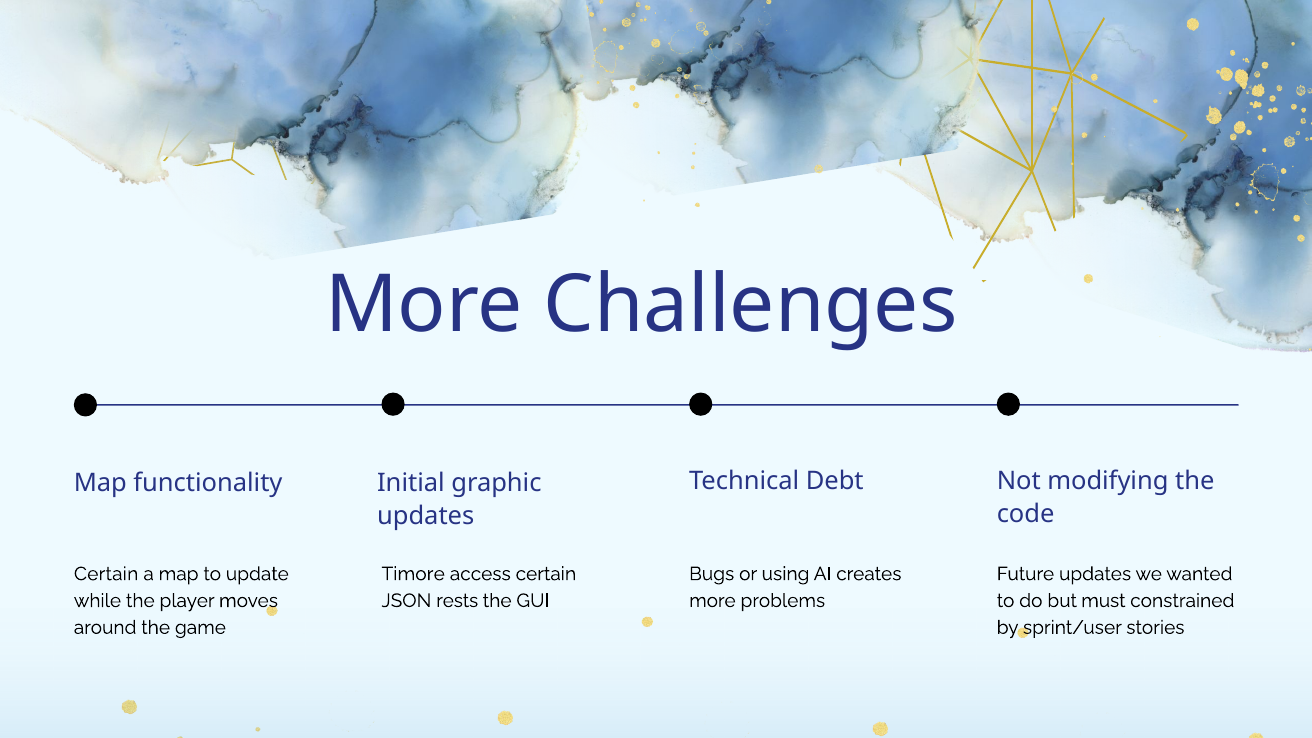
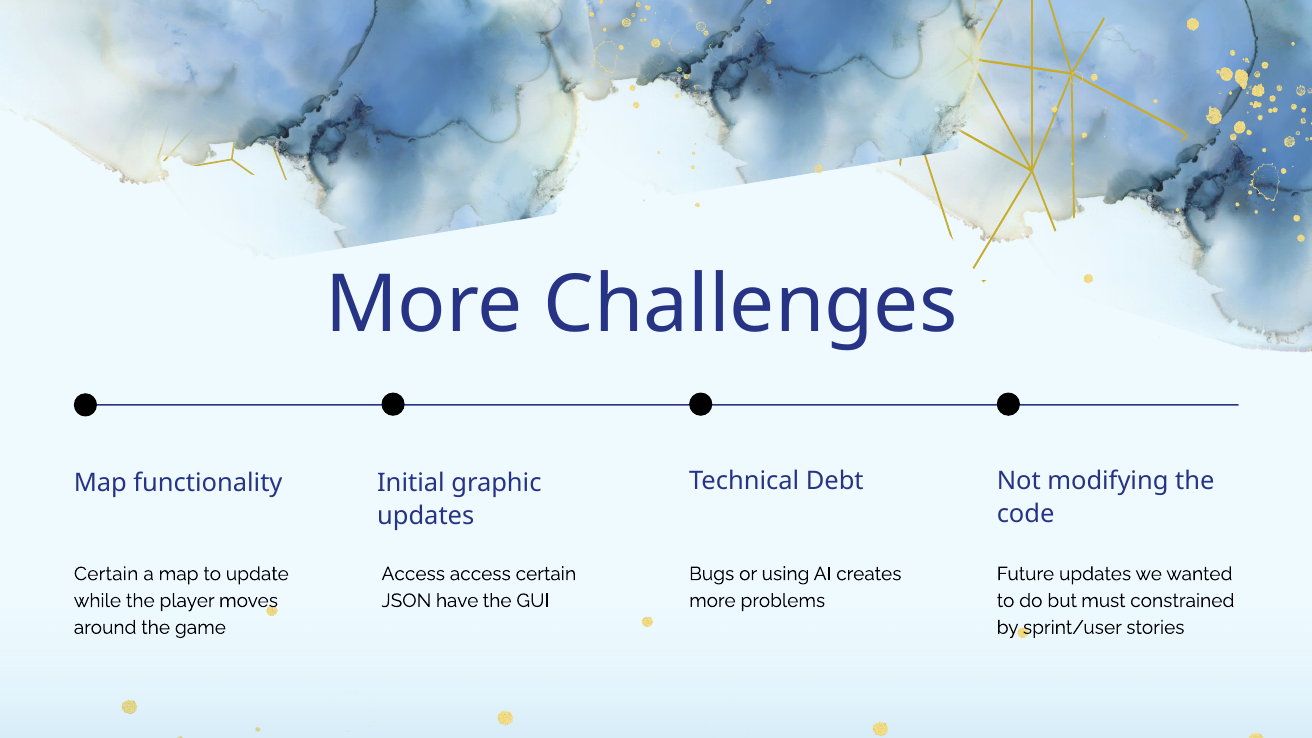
Timore: Timore -> Access (413, 574)
rests: rests -> have (457, 601)
